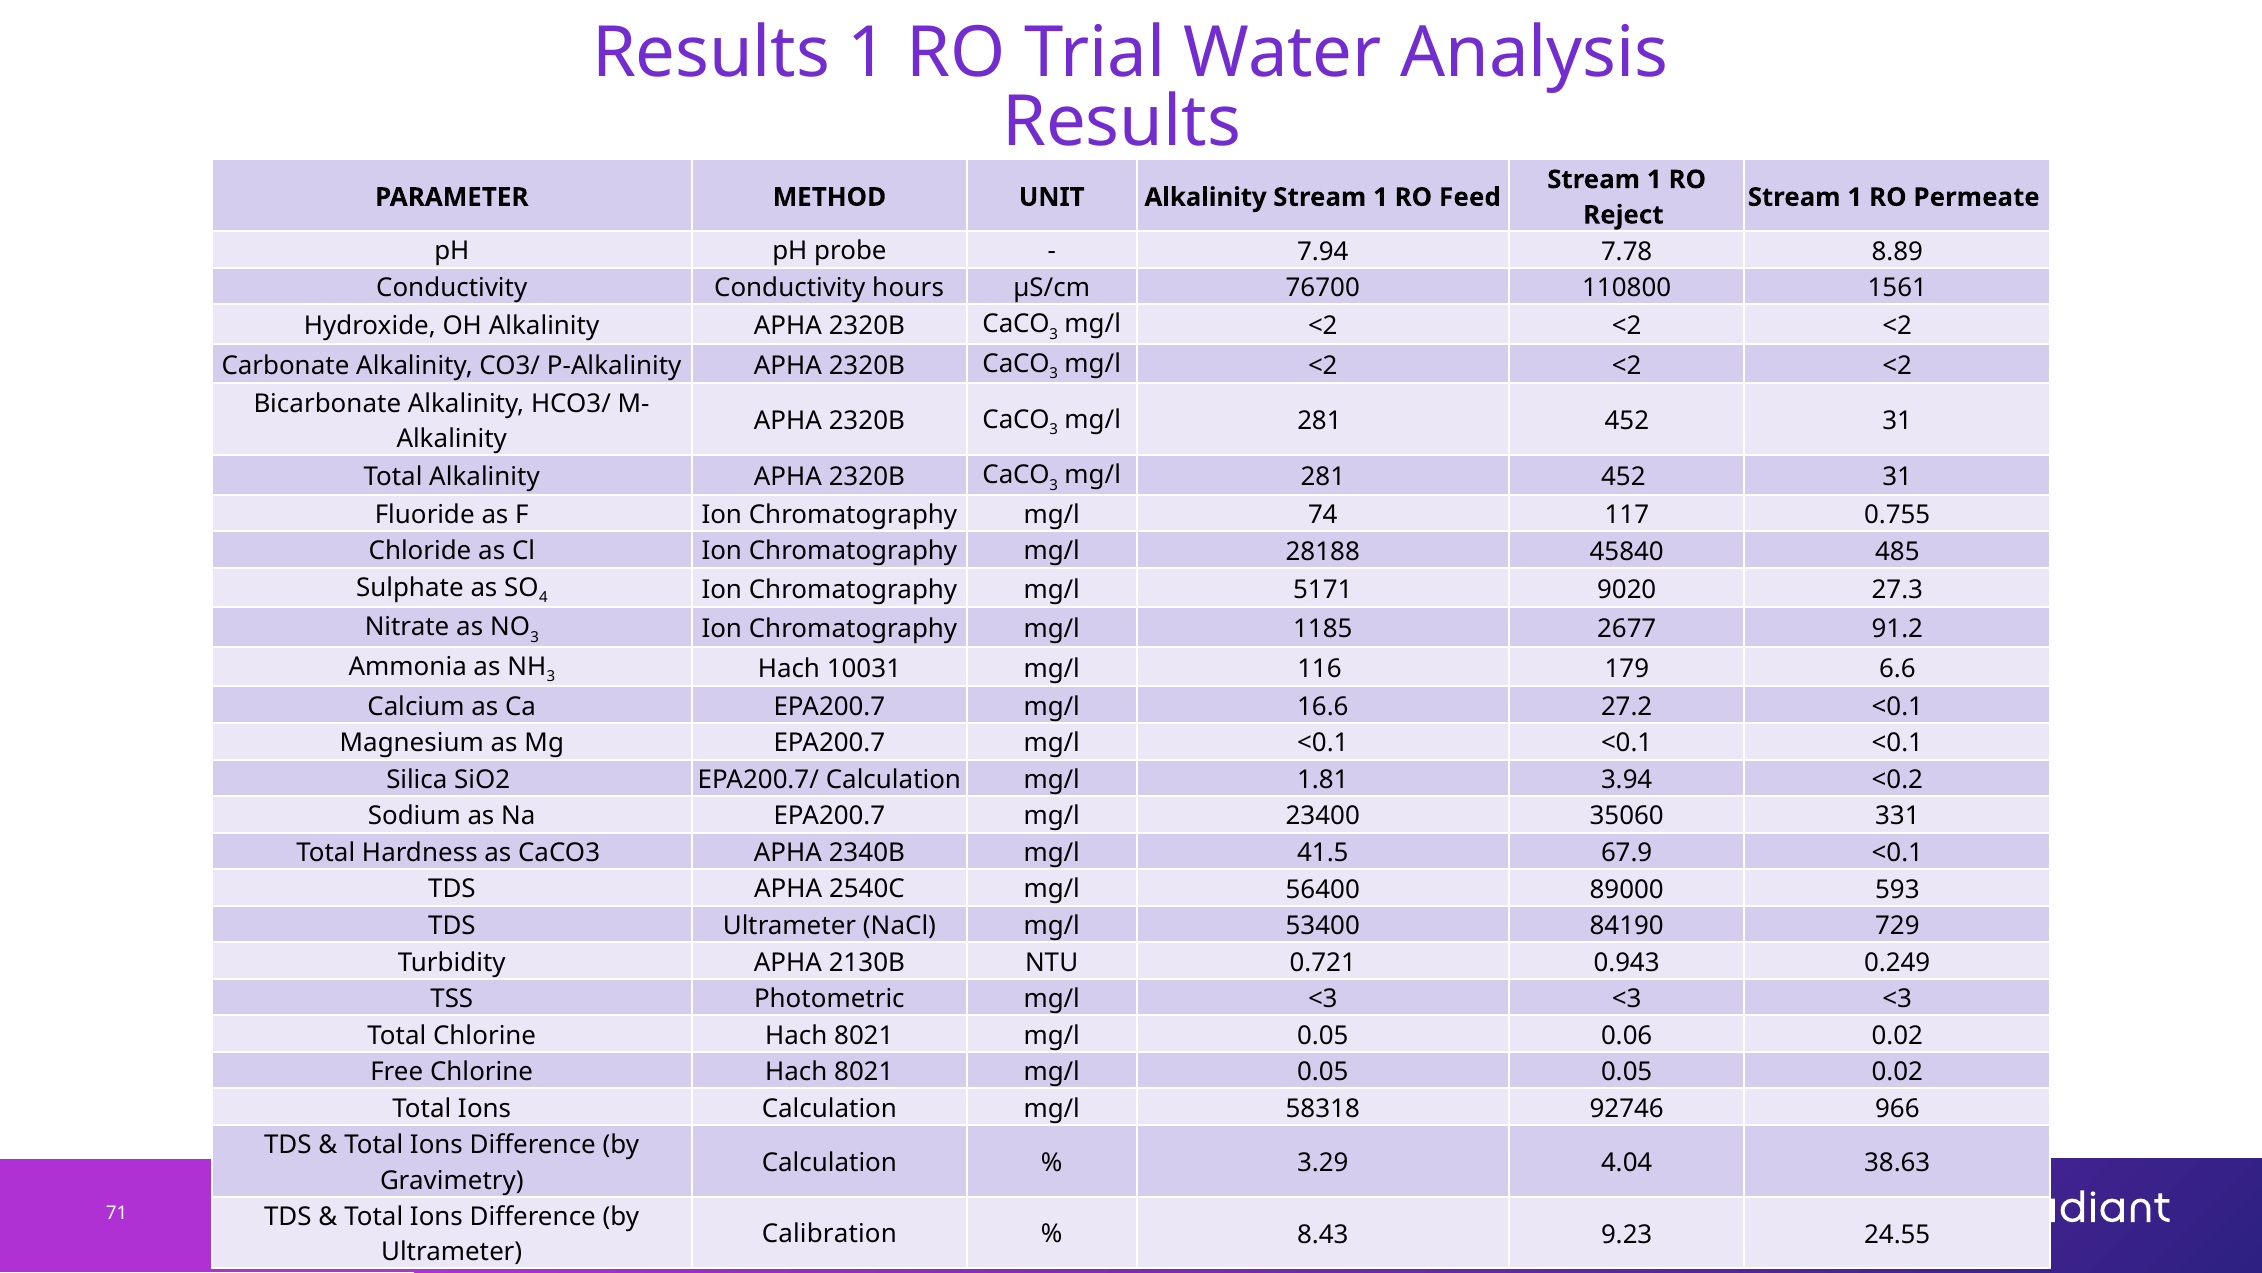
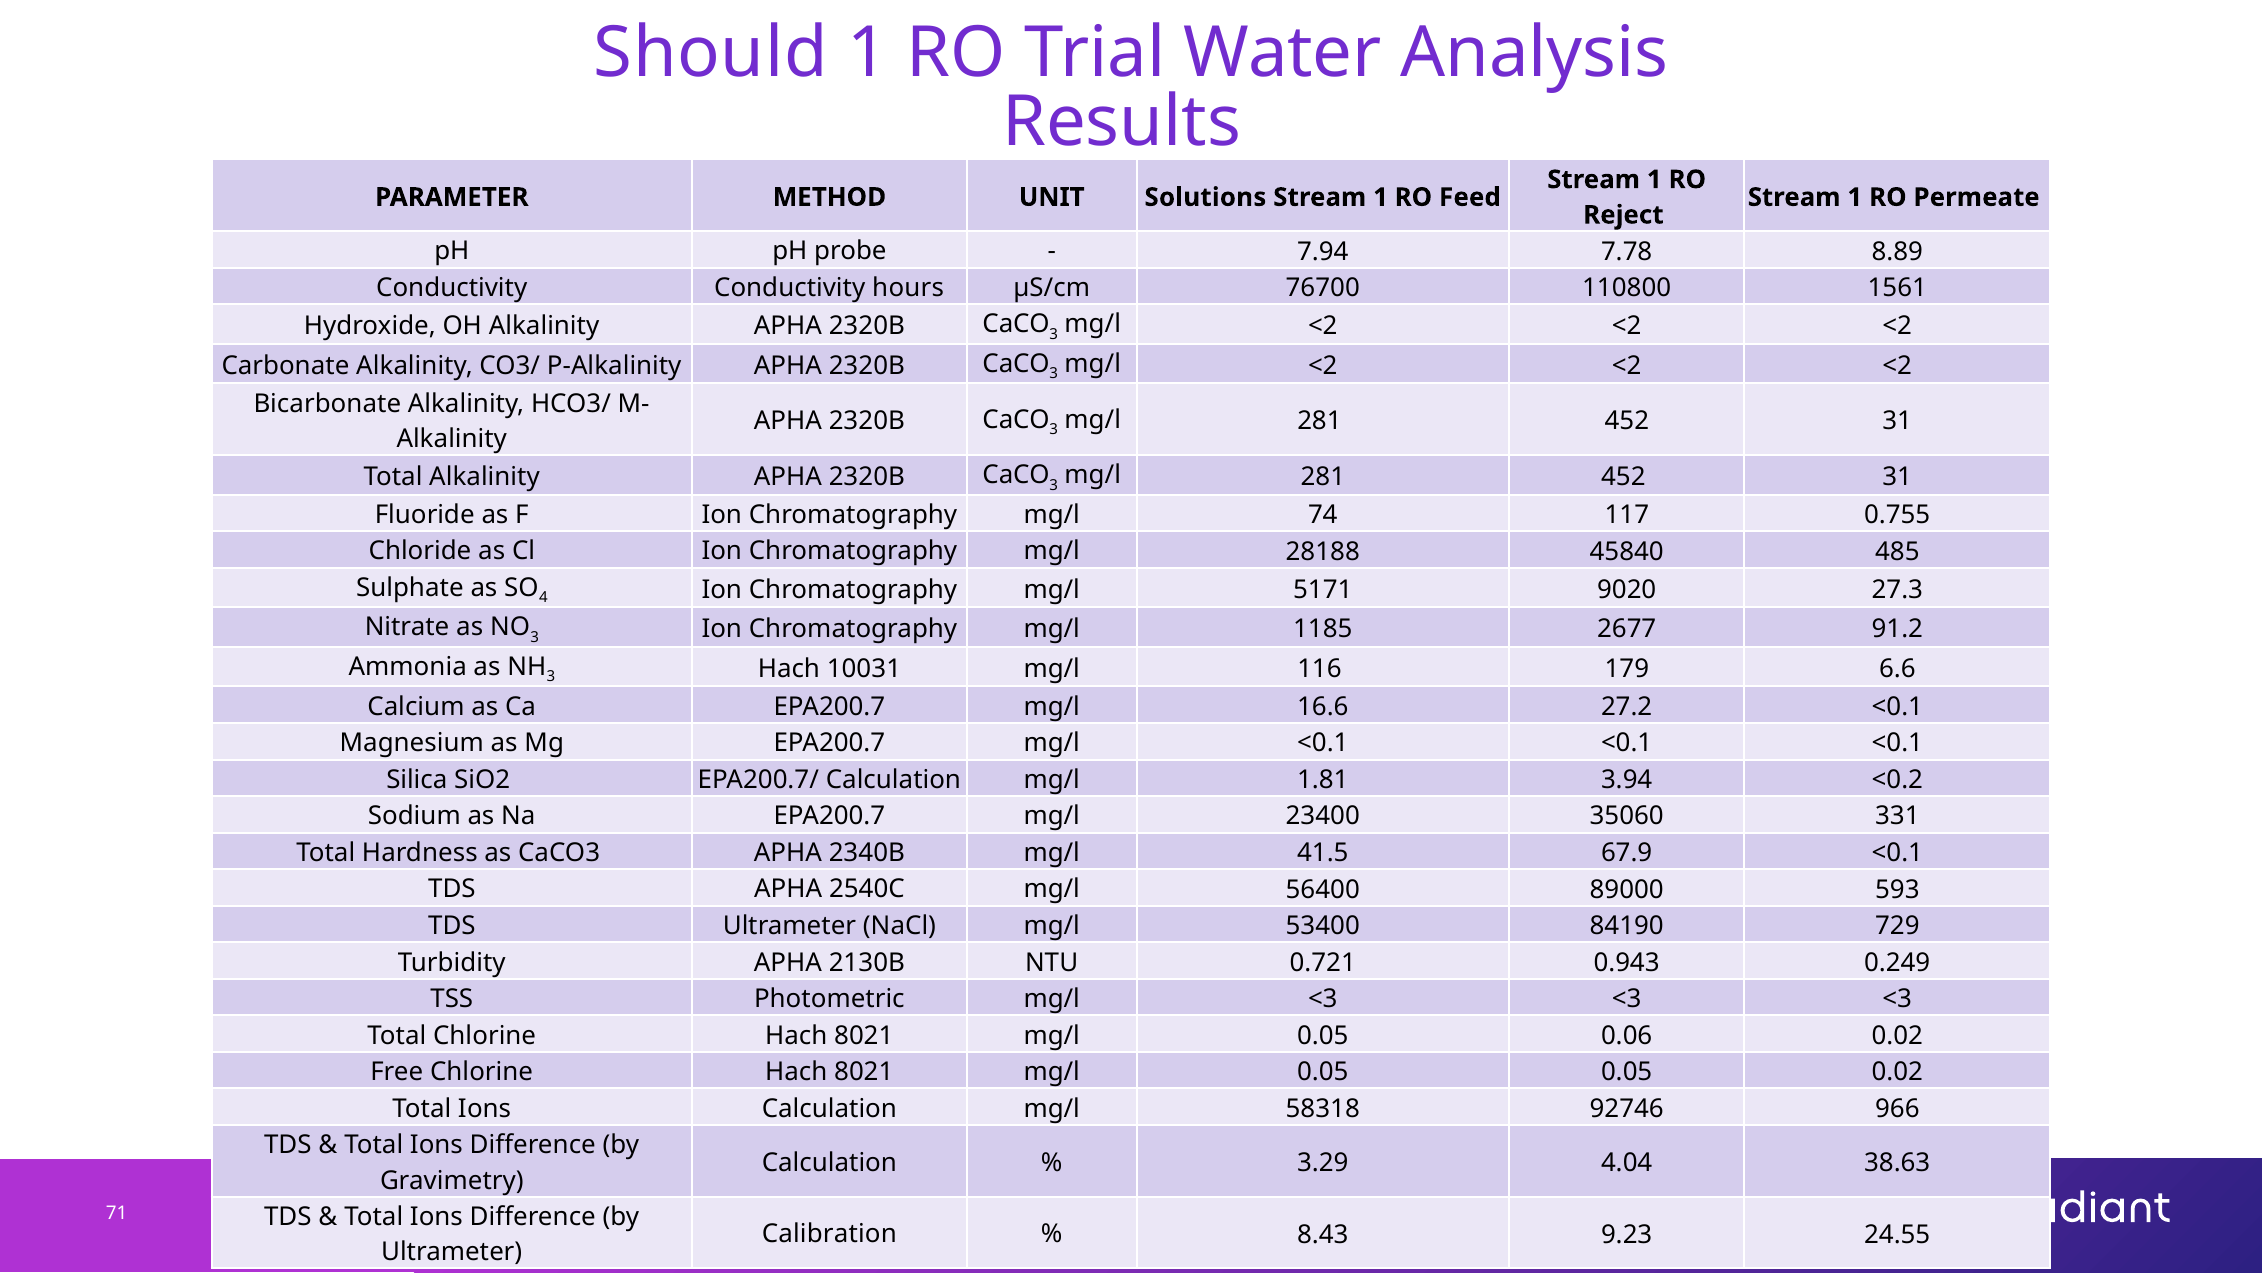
Results: Results -> Should (711, 54)
UNIT Alkalinity: Alkalinity -> Solutions (1205, 197)
